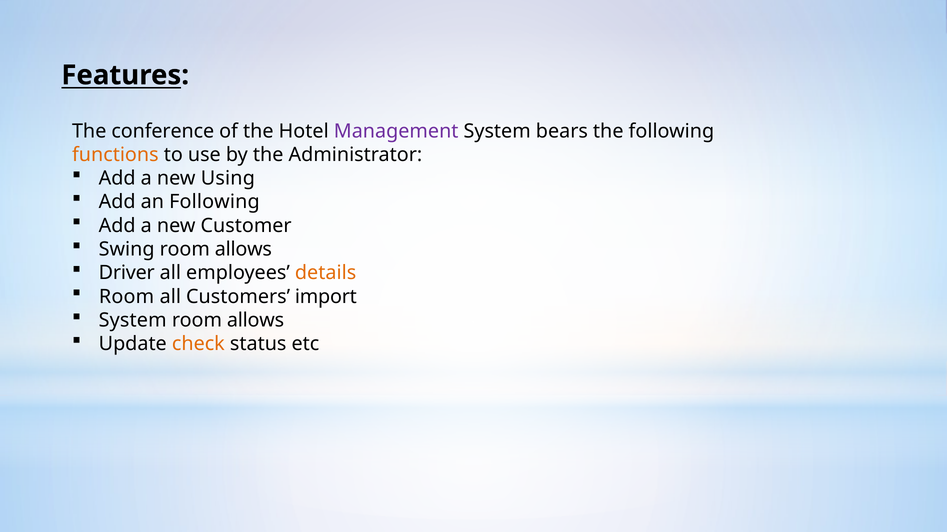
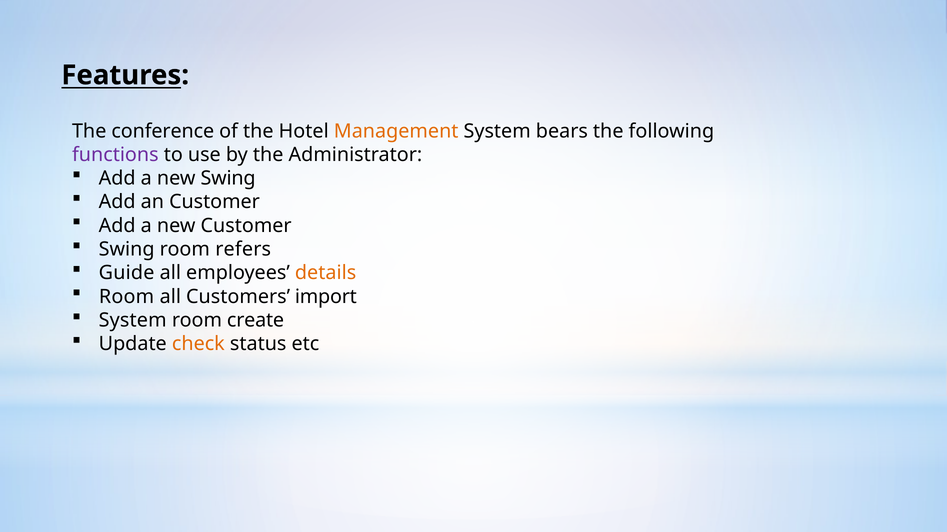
Management colour: purple -> orange (396, 131)
functions colour: orange -> purple (115, 155)
new Using: Using -> Swing (228, 179)
an Following: Following -> Customer (214, 202)
allows: allows -> refers (243, 250)
Driver: Driver -> Guide (127, 273)
allows: allows -> create (256, 321)
